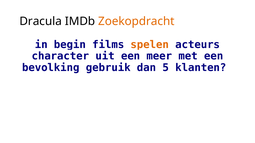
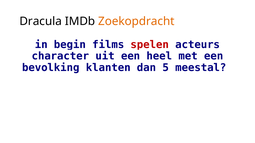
spelen colour: orange -> red (150, 45)
meer: meer -> heel (159, 56)
gebruik: gebruik -> klanten (108, 68)
klanten: klanten -> meestal (201, 68)
